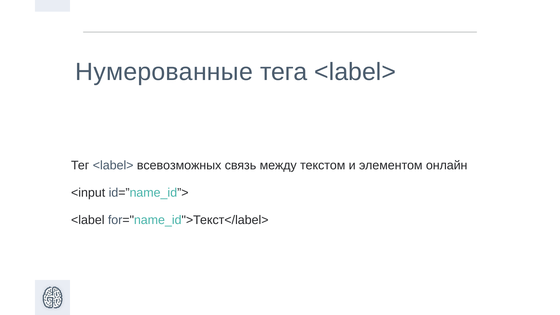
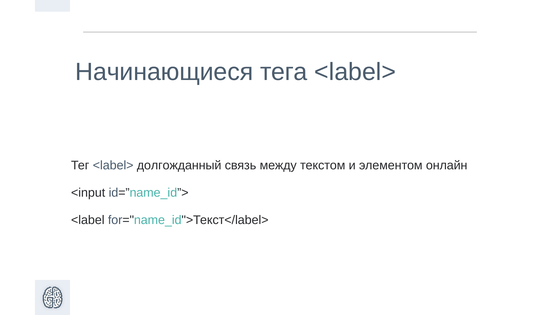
Нумерованные: Нумерованные -> Начинающиеся (164, 72)
всевозможных: всевозможных -> долгожданный (179, 165)
